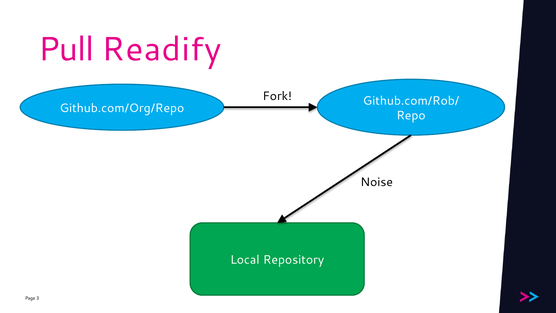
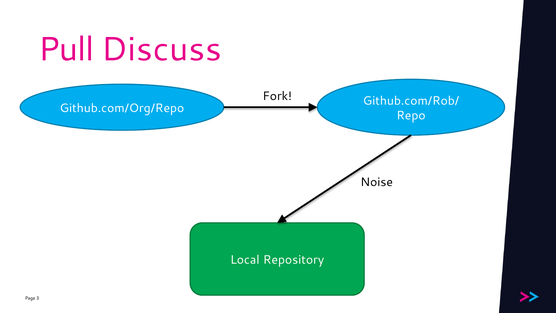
Readify: Readify -> Discuss (162, 50)
